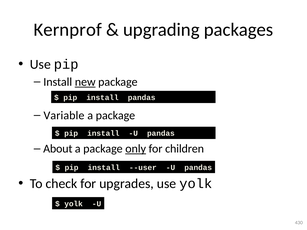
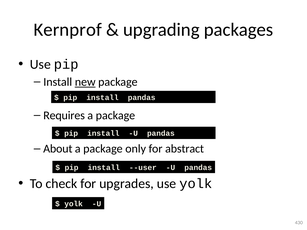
Variable: Variable -> Requires (64, 115)
only underline: present -> none (136, 149)
children: children -> abstract (185, 149)
